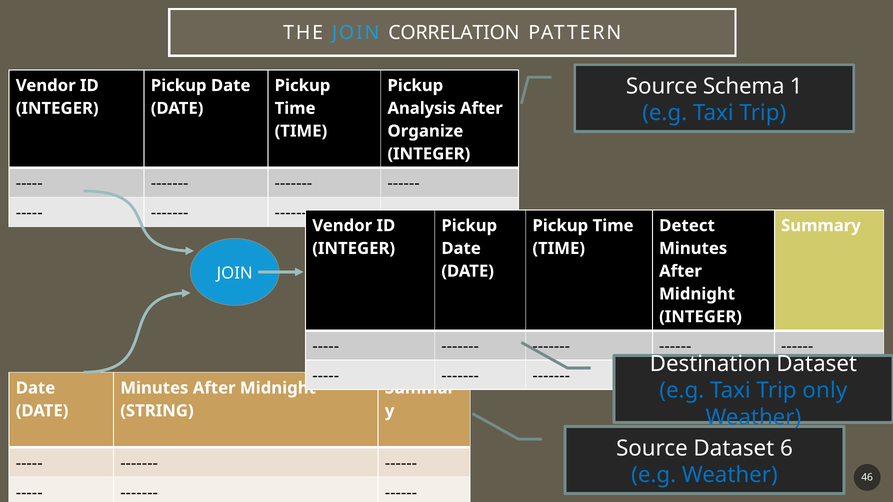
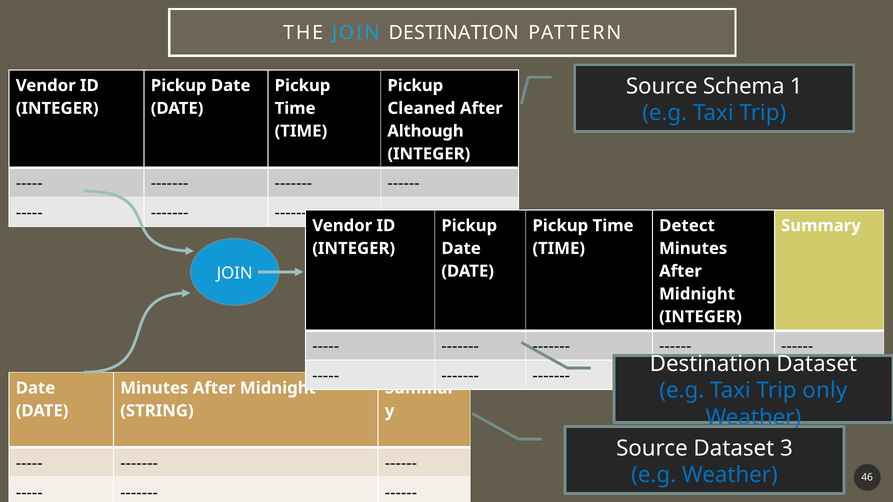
JOIN CORRELATION: CORRELATION -> DESTINATION (454, 33)
Analysis: Analysis -> Cleaned (421, 108)
Organize: Organize -> Although (425, 131)
6: 6 -> 3 (786, 449)
